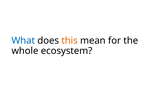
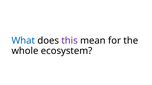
this colour: orange -> purple (70, 41)
